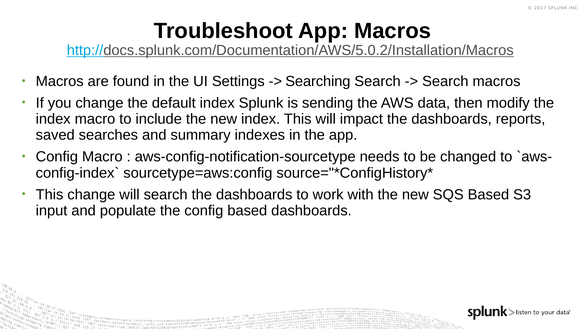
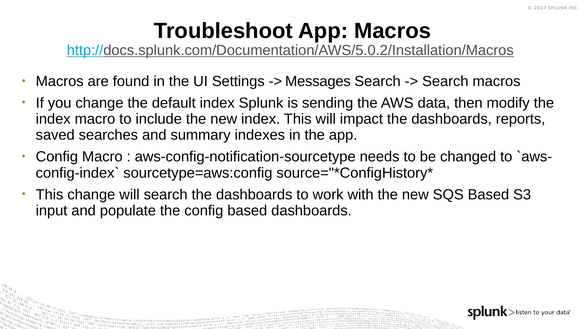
Searching: Searching -> Messages (318, 81)
